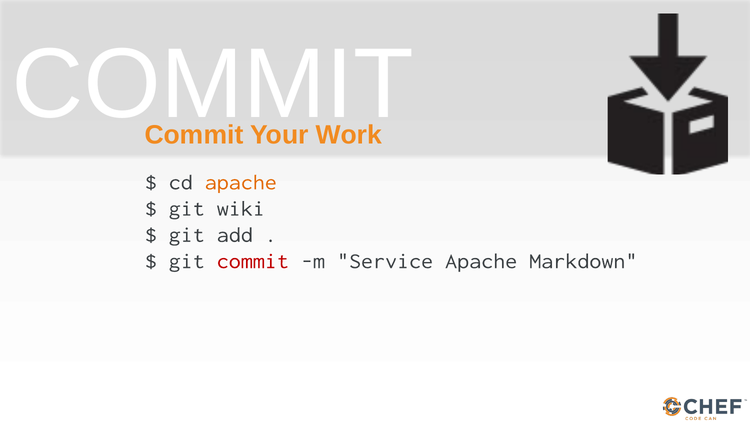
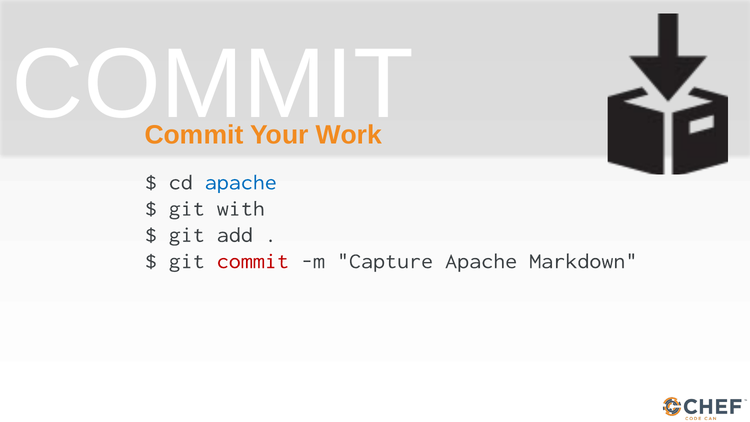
apache colour: orange -> blue (241, 182)
wiki: wiki -> with (241, 208)
Service: Service -> Capture (385, 261)
